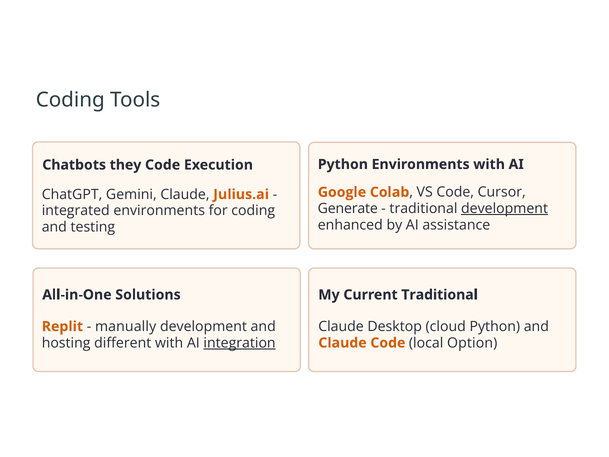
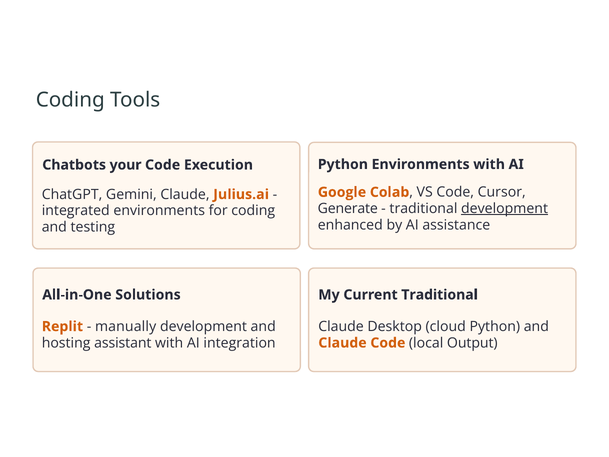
they: they -> your (126, 165)
Option: Option -> Output (472, 343)
different: different -> assistant (123, 343)
integration underline: present -> none (240, 343)
